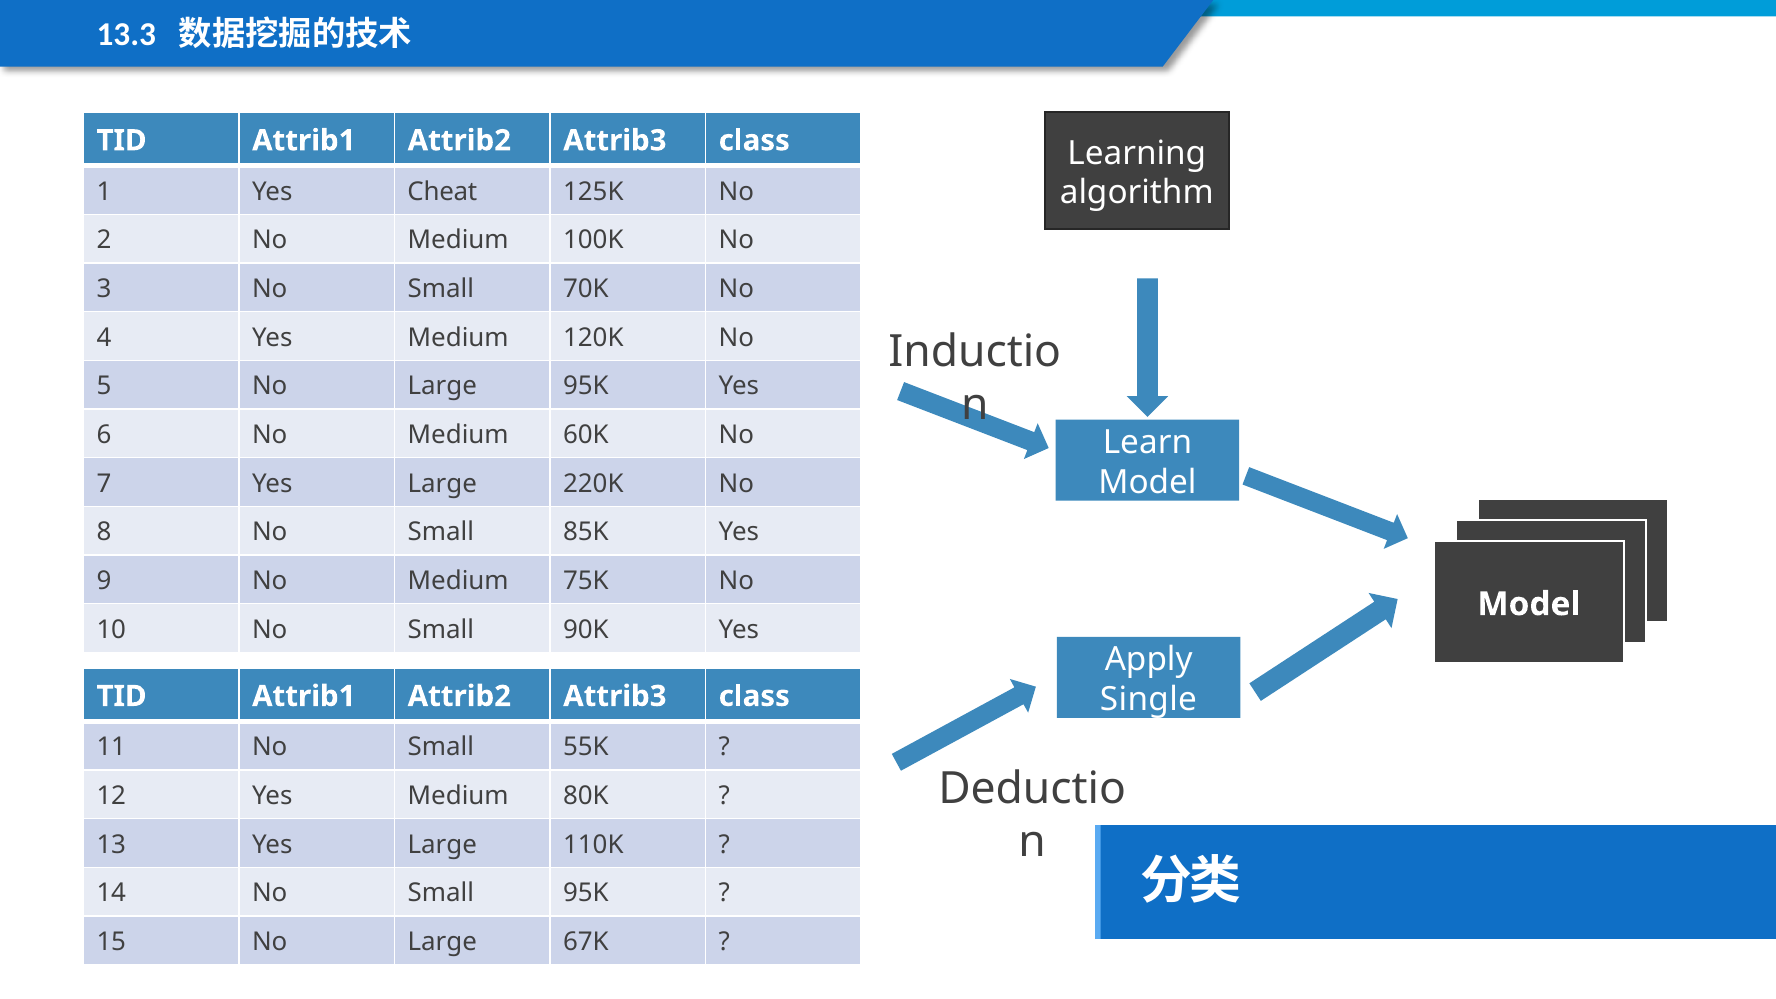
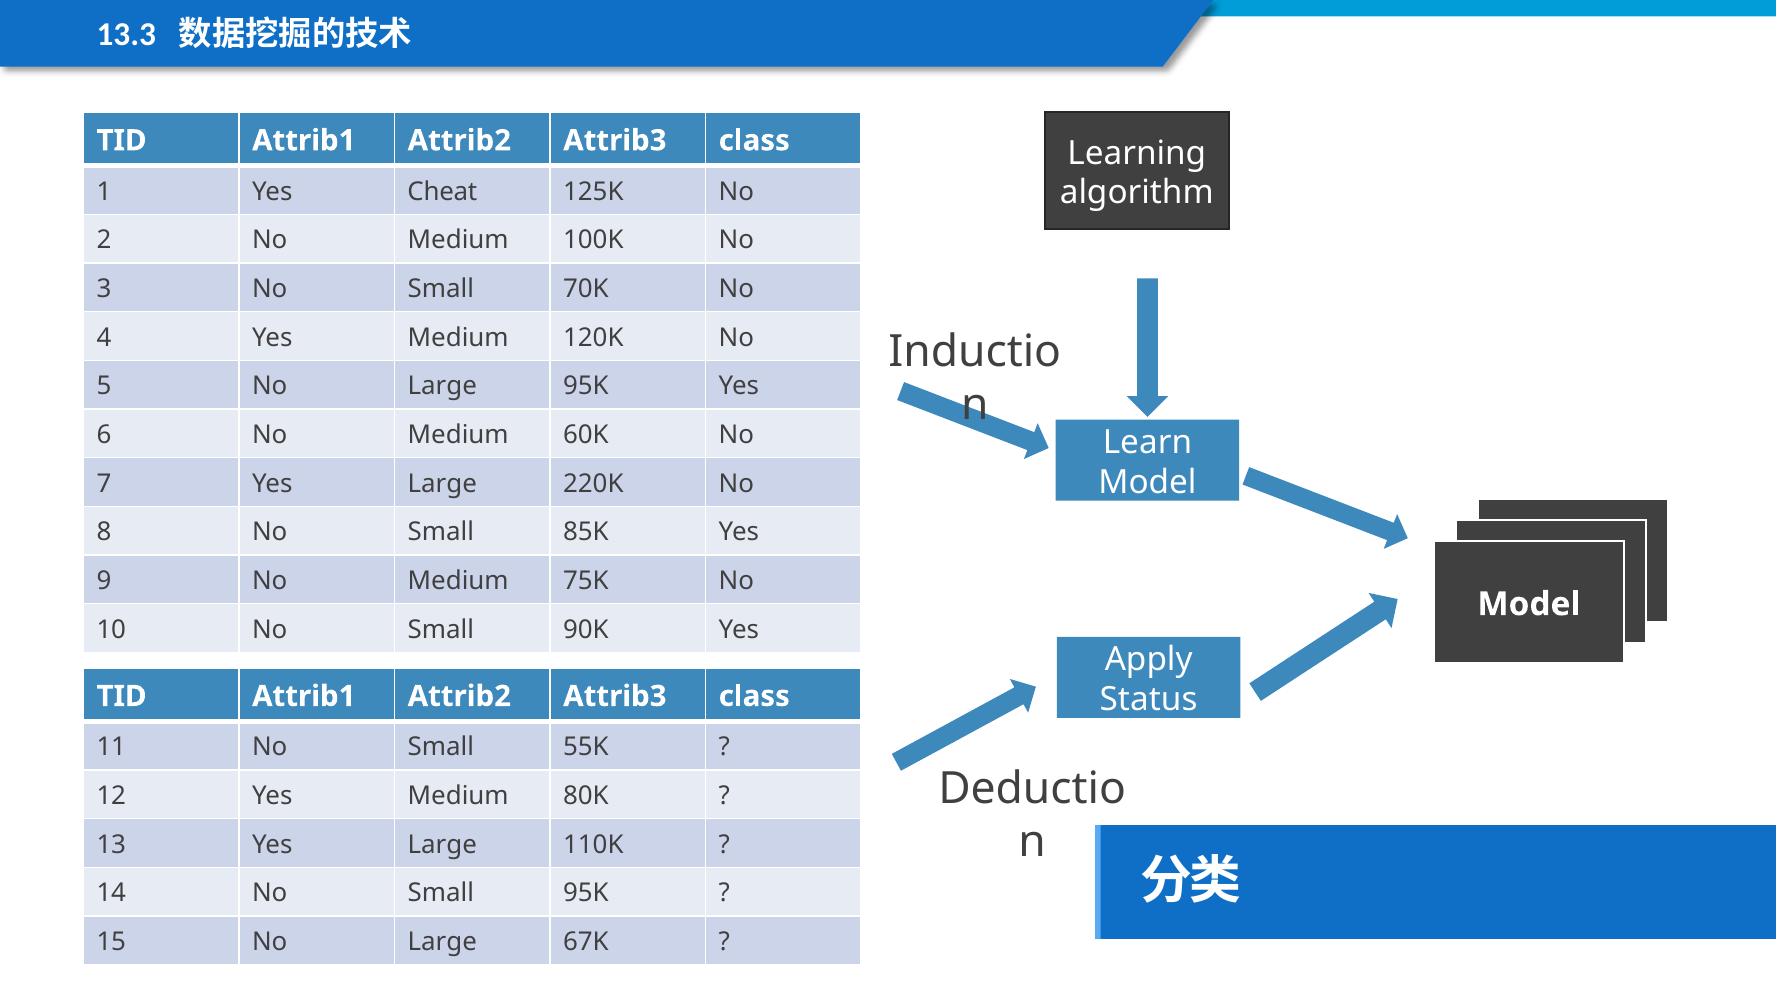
Single: Single -> Status (1149, 700)
